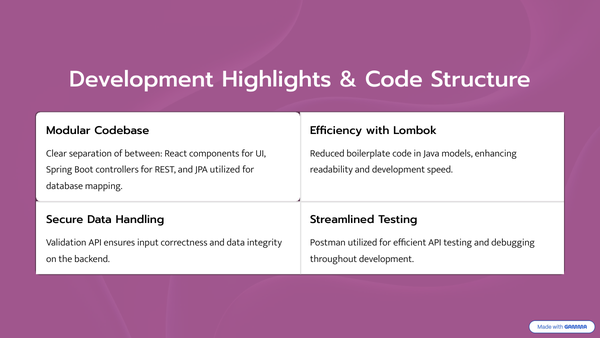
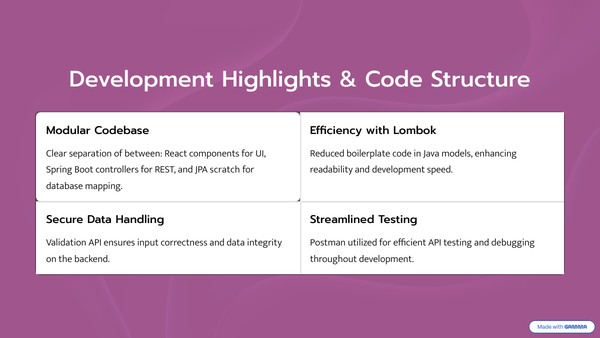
JPA utilized: utilized -> scratch (225, 169)
